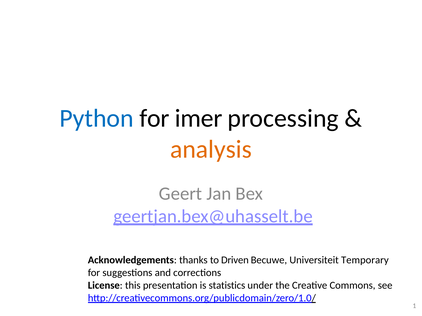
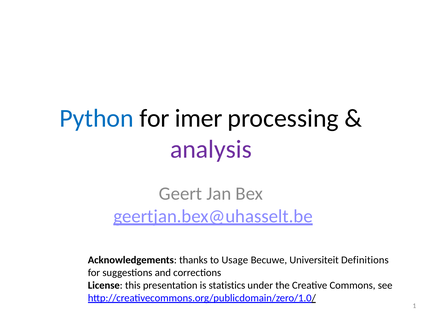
analysis colour: orange -> purple (211, 150)
Driven: Driven -> Usage (235, 260)
Temporary: Temporary -> Definitions (365, 260)
